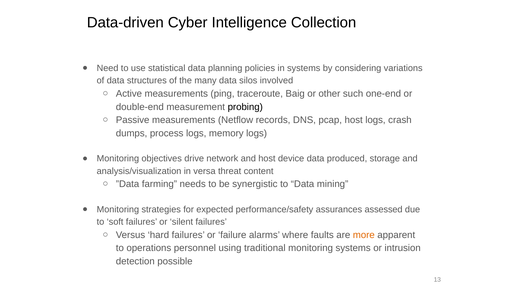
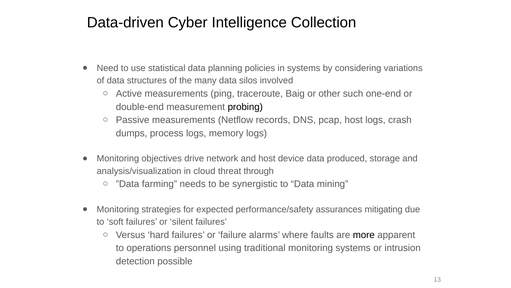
versa: versa -> cloud (204, 171)
content: content -> through (259, 171)
assessed: assessed -> mitigating (384, 209)
more colour: orange -> black (364, 234)
